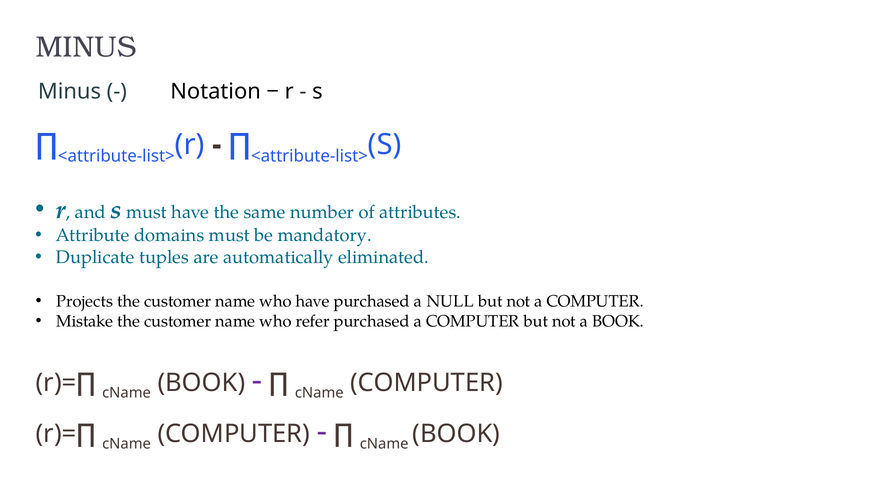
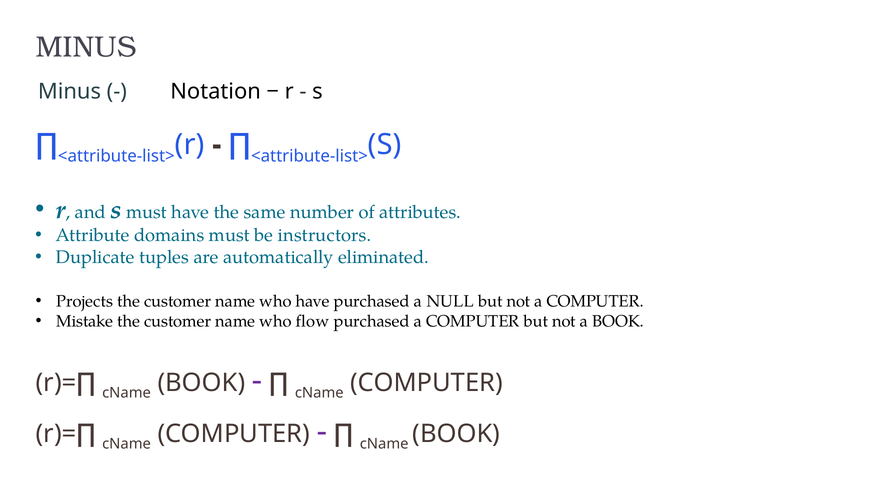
mandatory: mandatory -> instructors (324, 236)
refer: refer -> flow (313, 321)
